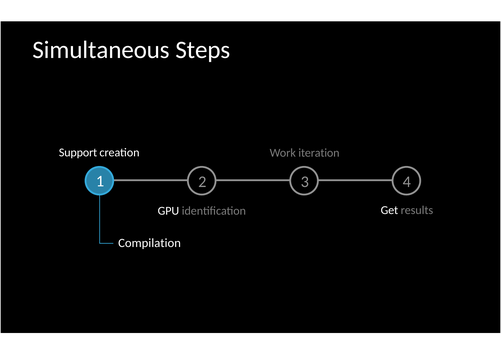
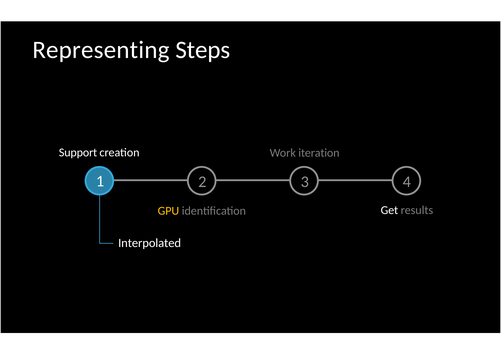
Simultaneous: Simultaneous -> Representing (101, 50)
GPU colour: white -> yellow (168, 211)
Compilation: Compilation -> Interpolated (150, 243)
